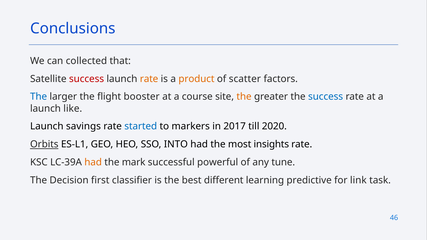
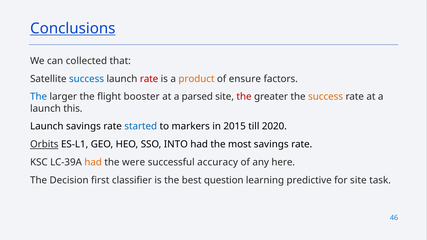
Conclusions underline: none -> present (73, 29)
success colour: red -> blue (87, 79)
rate colour: orange -> red (149, 79)
scatter: scatter -> ensure (245, 79)
course: course -> parsed (197, 97)
the colour: orange -> red (244, 97)
success colour: blue -> orange (326, 97)
like: like -> this (73, 109)
2017: 2017 -> 2015 (235, 126)
most insights: insights -> savings (271, 144)
mark: mark -> were (134, 162)
powerful: powerful -> accuracy (218, 162)
tune: tune -> here (283, 162)
different: different -> question (224, 180)
for link: link -> site (358, 180)
